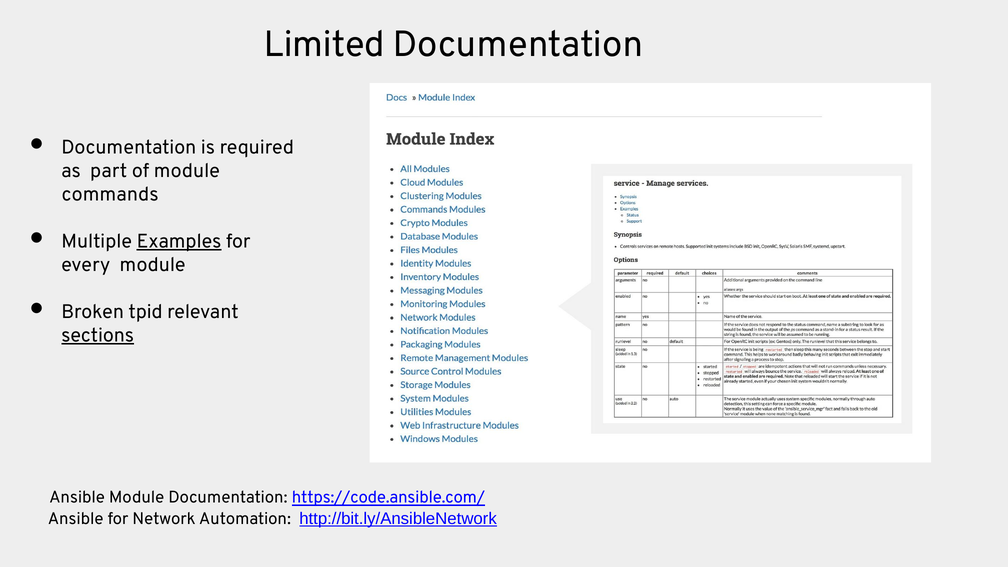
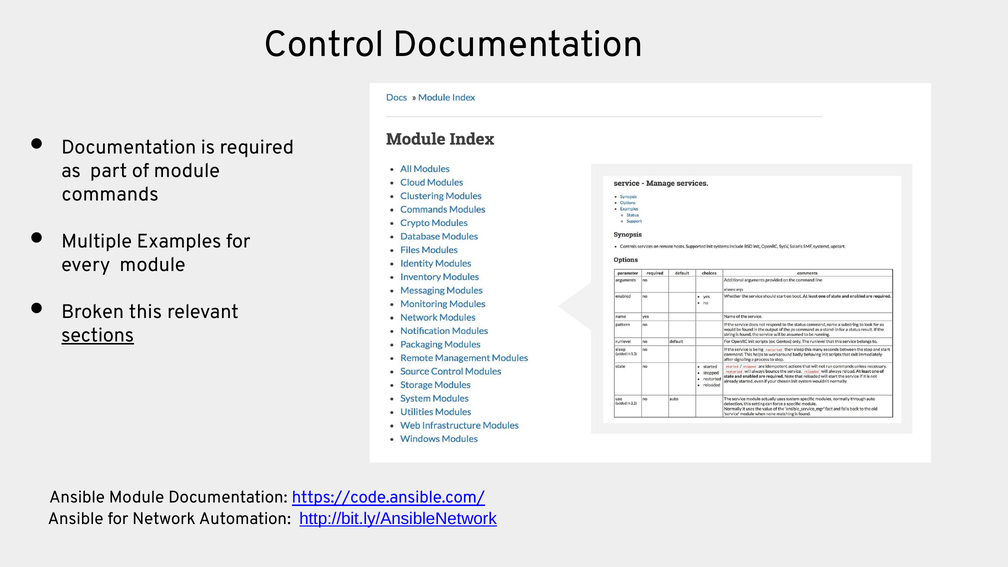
Limited: Limited -> Control (324, 44)
Examples underline: present -> none (179, 241)
tpid: tpid -> this (145, 312)
